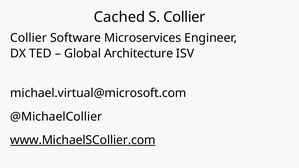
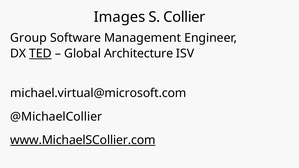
Cached: Cached -> Images (120, 17)
Collier: Collier -> Group (29, 38)
Microservices: Microservices -> Management (143, 38)
TED underline: none -> present (40, 54)
